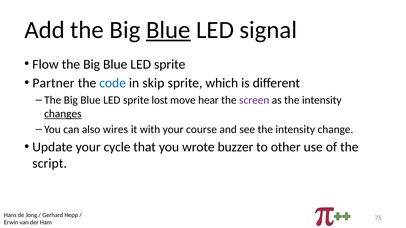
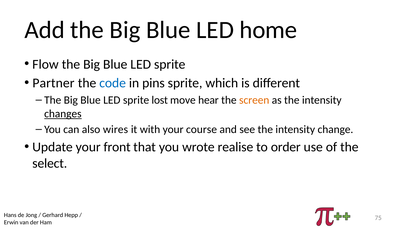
Blue underline: present -> none (168, 30)
signal: signal -> home (268, 30)
skip: skip -> pins (153, 83)
screen colour: purple -> orange (254, 100)
cycle: cycle -> front (117, 147)
buzzer: buzzer -> realise (235, 147)
other: other -> order (286, 147)
script: script -> select (50, 164)
